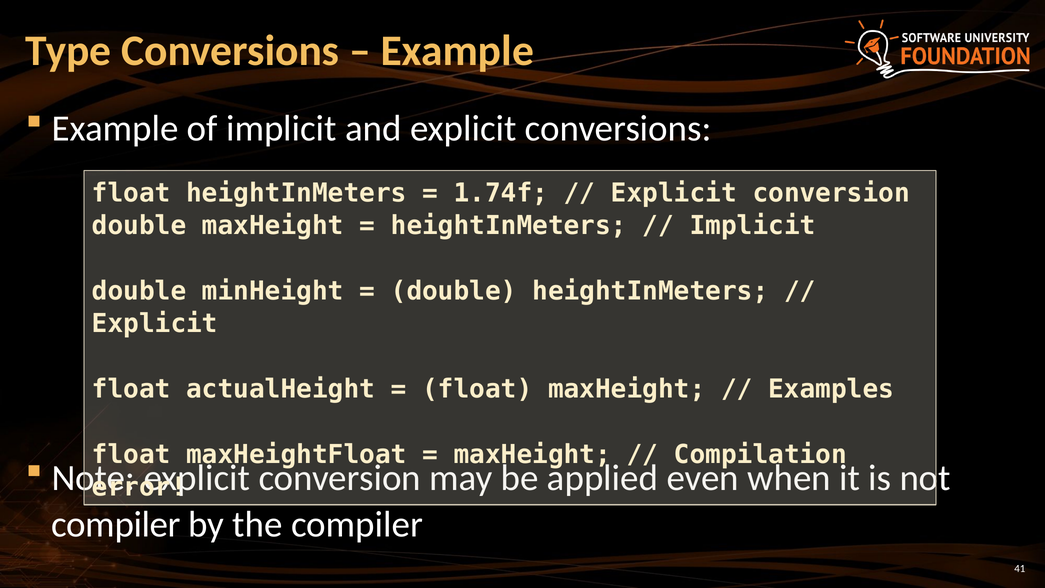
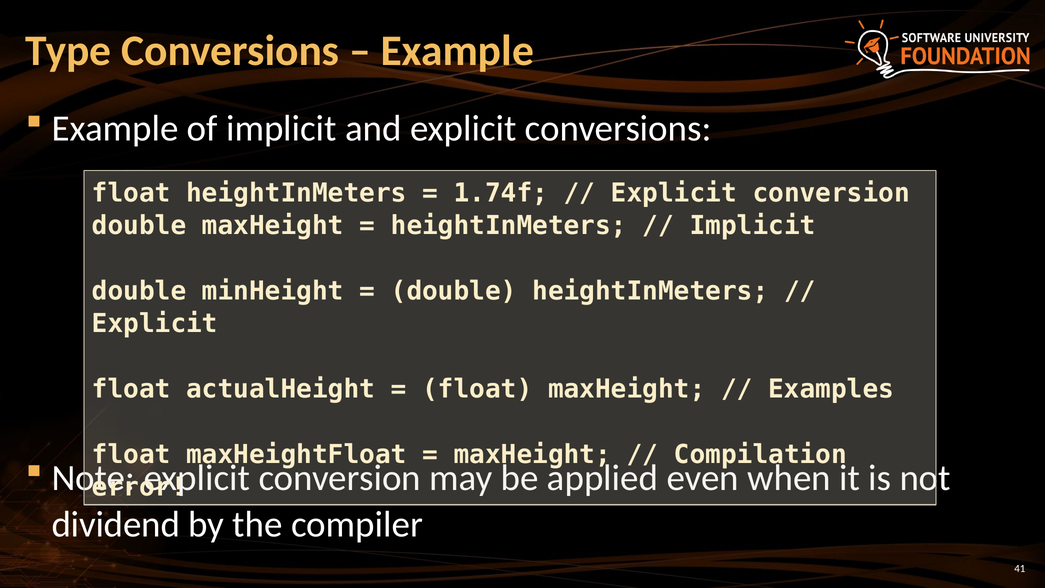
compiler: compiler -> dividend (116, 524)
